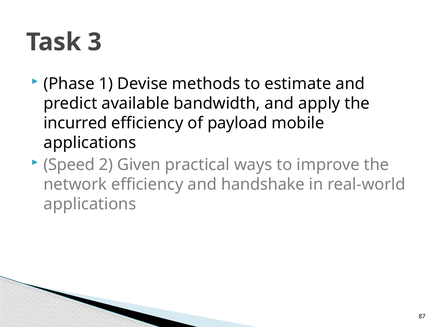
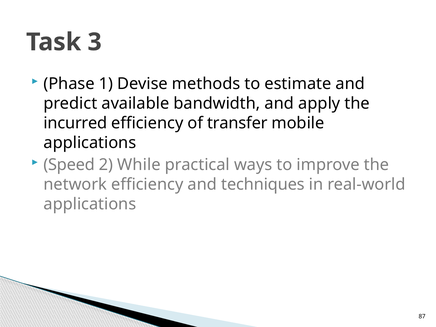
payload: payload -> transfer (237, 123)
Given: Given -> While (139, 165)
handshake: handshake -> techniques (263, 184)
